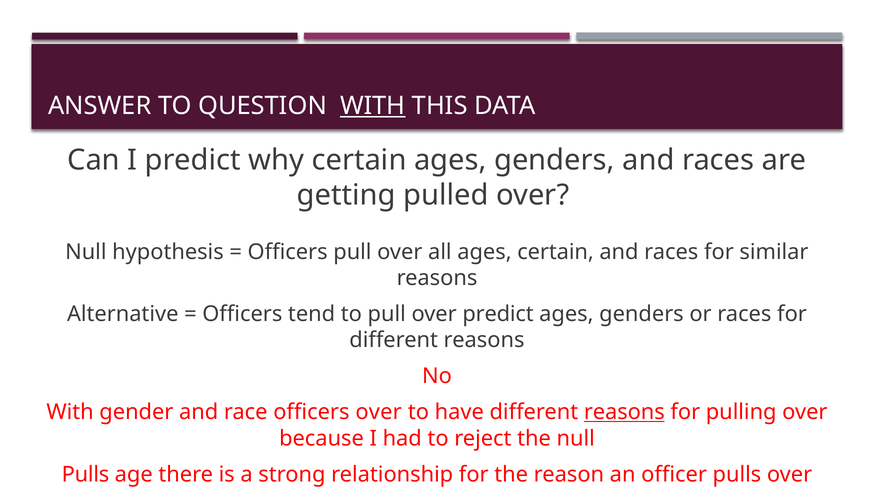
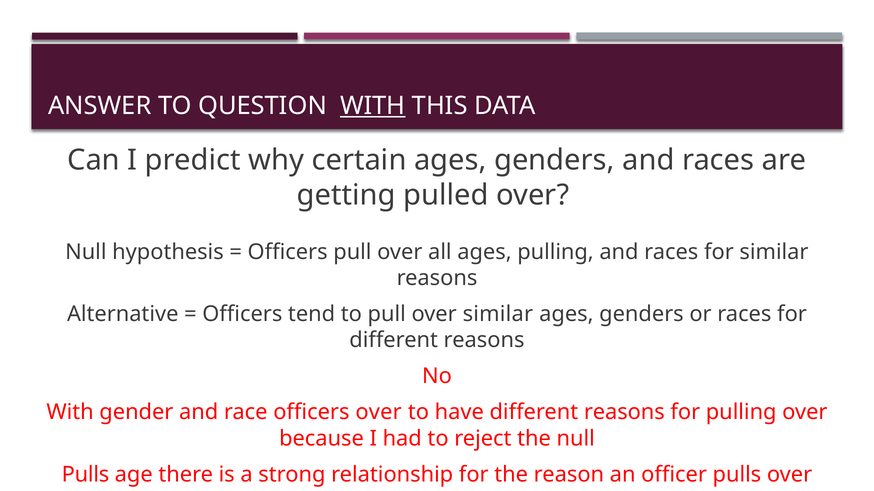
ages certain: certain -> pulling (556, 252)
over predict: predict -> similar (498, 314)
reasons underline: present -> none (624, 413)
